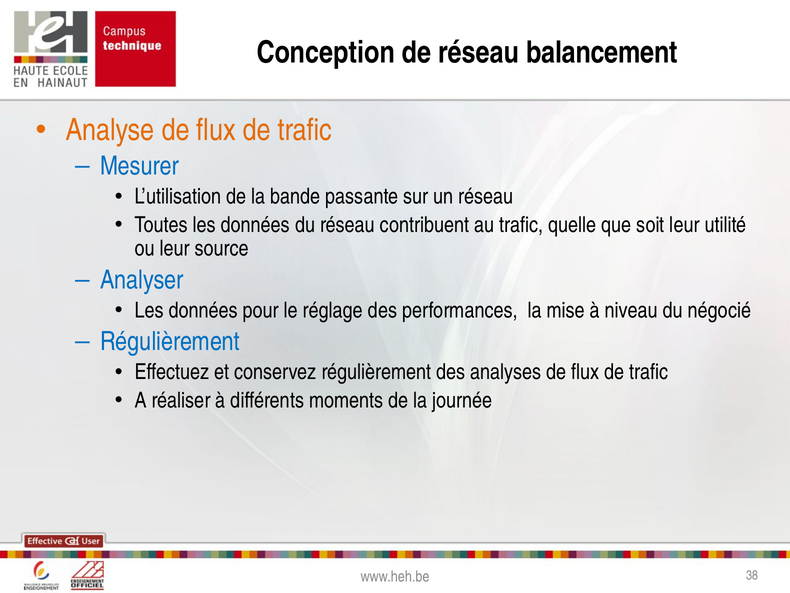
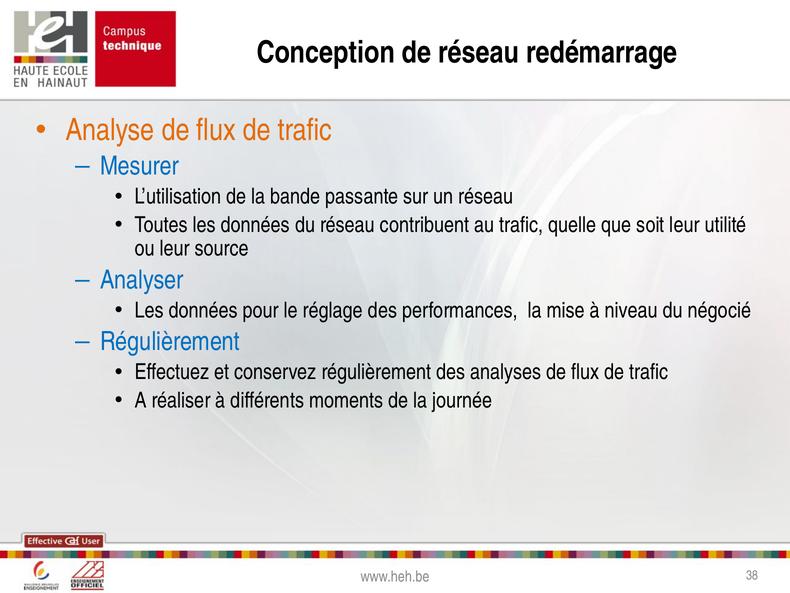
balancement: balancement -> redémarrage (602, 53)
